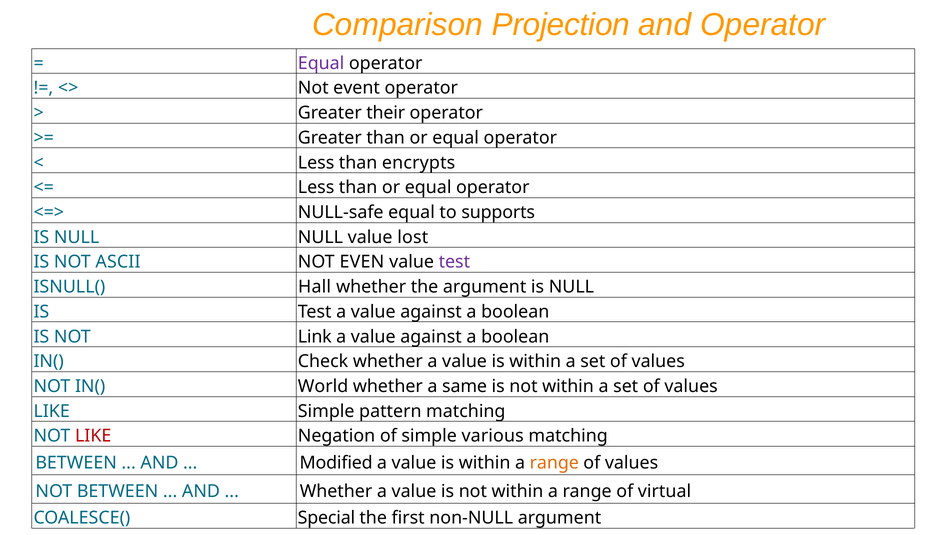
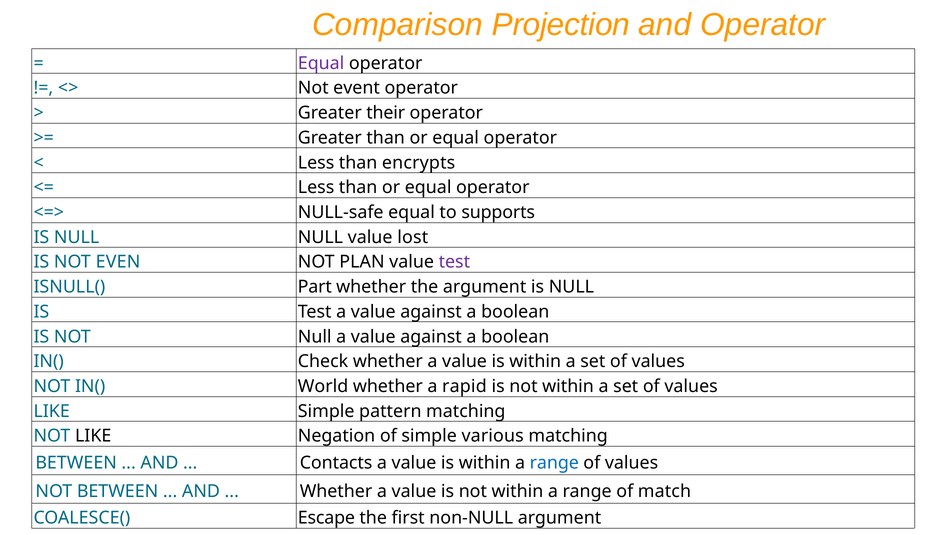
ASCII: ASCII -> EVEN (118, 262)
EVEN: EVEN -> PLAN (362, 262)
Hall: Hall -> Part (315, 287)
NOT Link: Link -> Null (315, 337)
same: same -> rapid (464, 387)
LIKE colour: red -> black (93, 436)
Modified: Modified -> Contacts (336, 463)
range colour: orange -> blue (554, 463)
virtual: virtual -> match (664, 492)
Special: Special -> Escape (326, 519)
